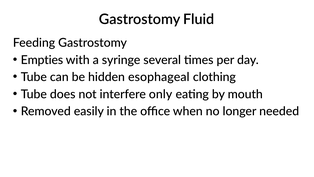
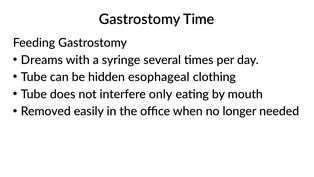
Fluid: Fluid -> Time (199, 19)
Empties: Empties -> Dreams (42, 60)
